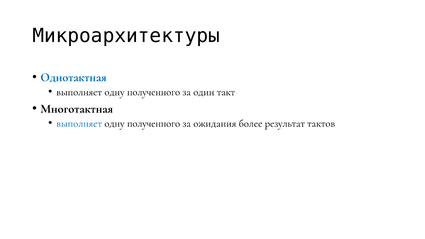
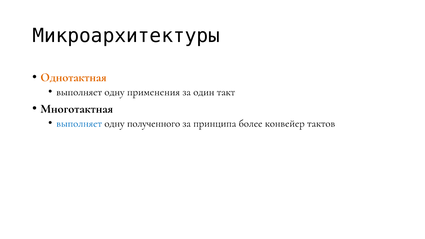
Однотактная colour: blue -> orange (73, 77)
полученного: полученного -> применения (153, 92)
ожидания: ожидания -> принципа (215, 123)
результат: результат -> конвейер (285, 123)
